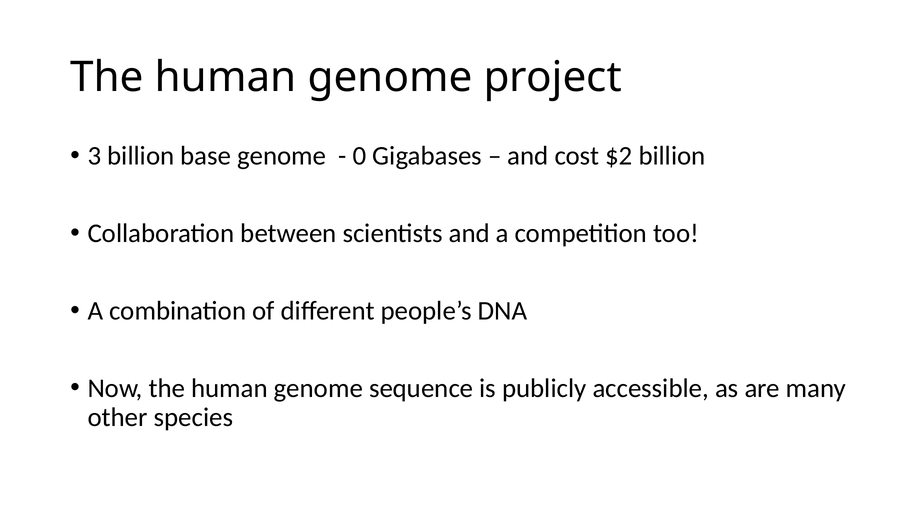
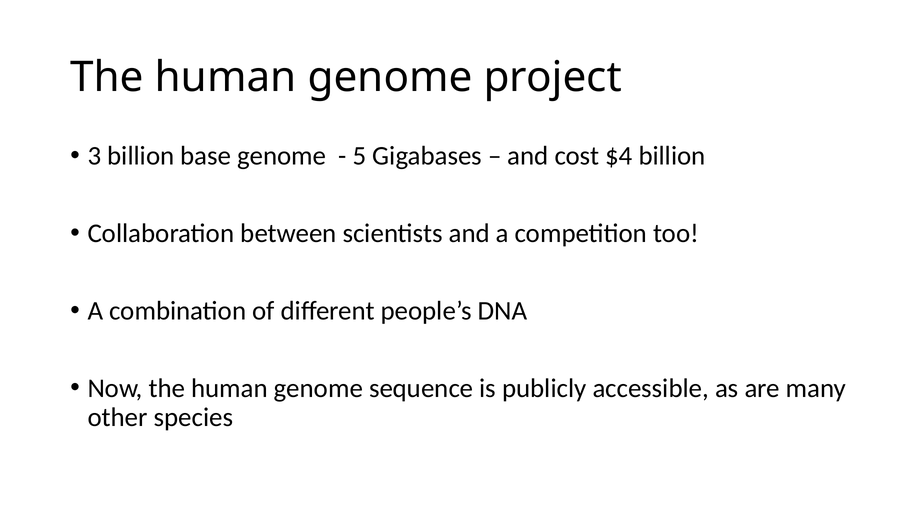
0: 0 -> 5 (360, 156)
$2: $2 -> $4 (619, 156)
